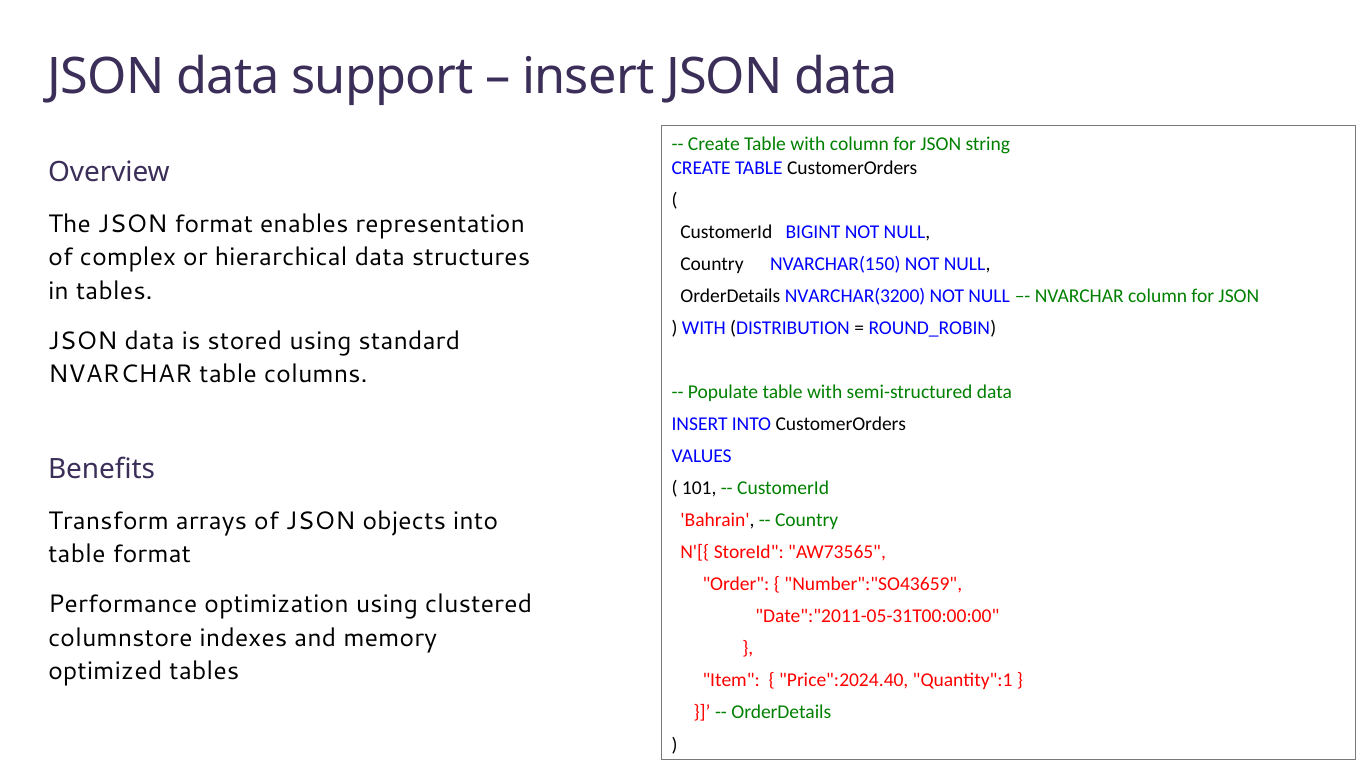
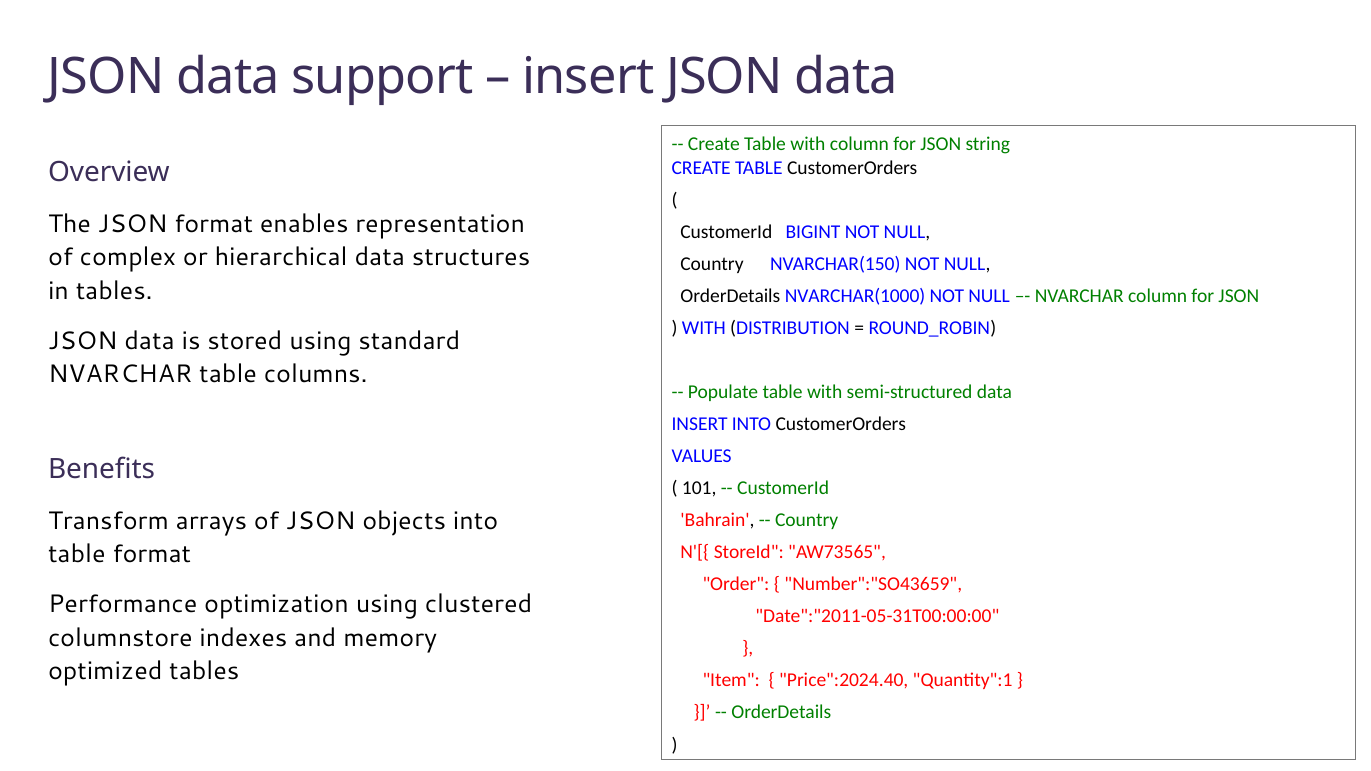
NVARCHAR(3200: NVARCHAR(3200 -> NVARCHAR(1000 (855, 296)
